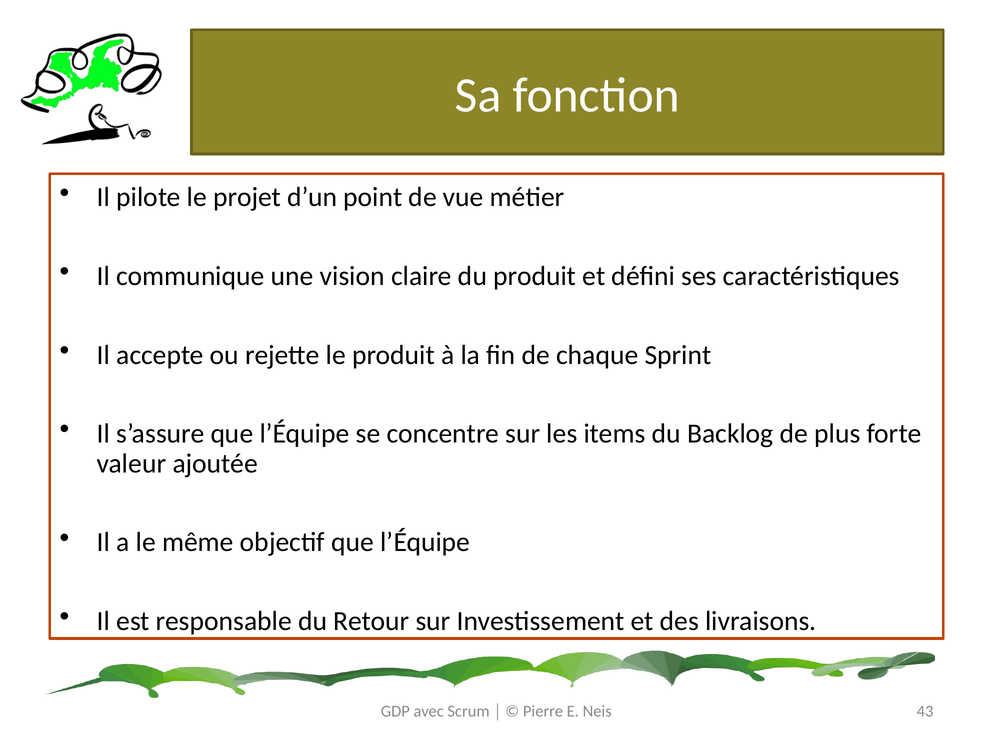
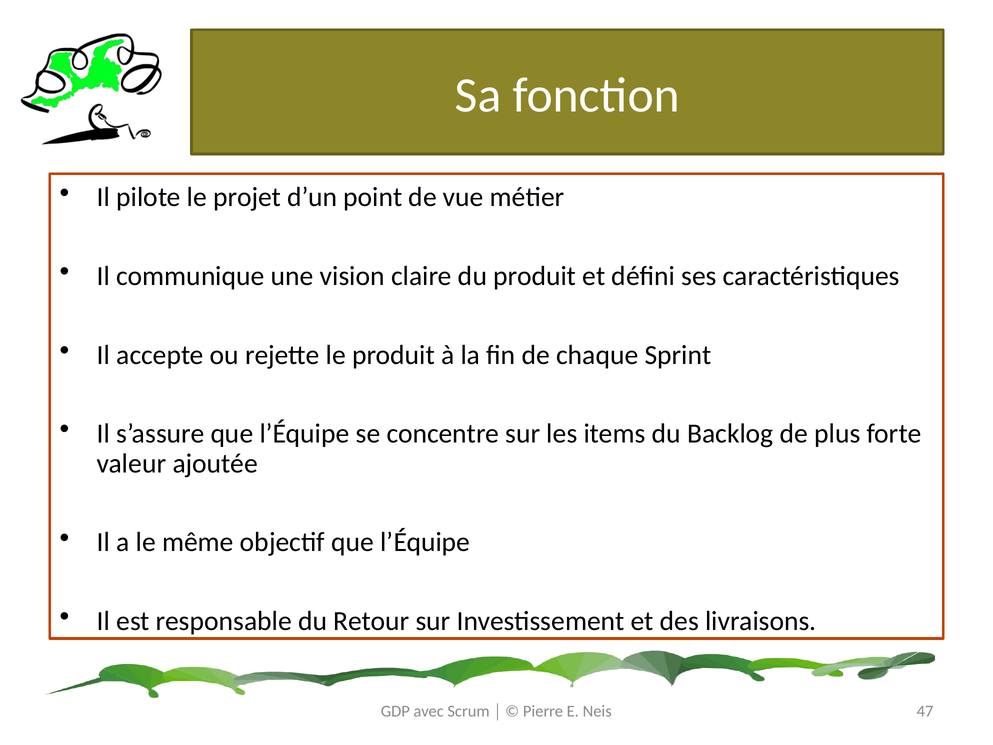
43: 43 -> 47 (925, 711)
